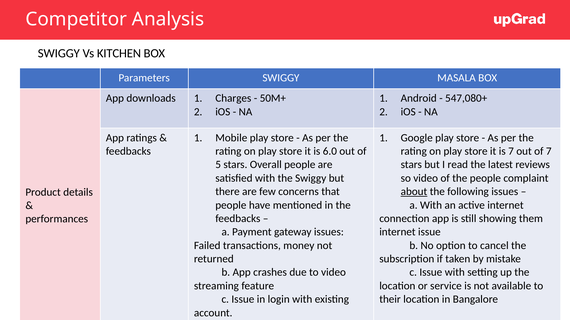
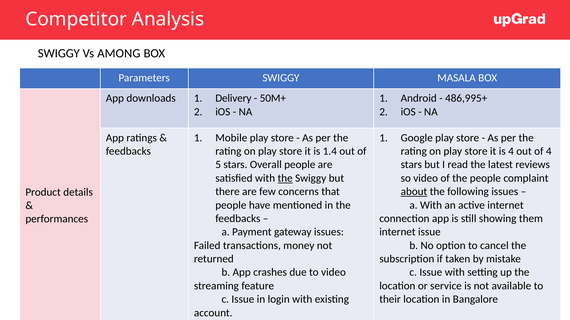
KITCHEN: KITCHEN -> AMONG (119, 53)
Charges: Charges -> Delivery (233, 98)
547,080+: 547,080+ -> 486,995+ (466, 98)
6.0: 6.0 -> 1.4 (330, 151)
is 7: 7 -> 4 (511, 151)
of 7: 7 -> 4 (549, 151)
the underline: none -> present (285, 178)
